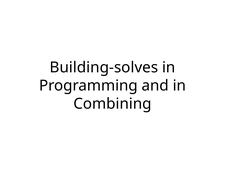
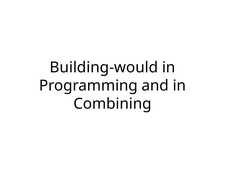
Building-solves: Building-solves -> Building-would (104, 67)
